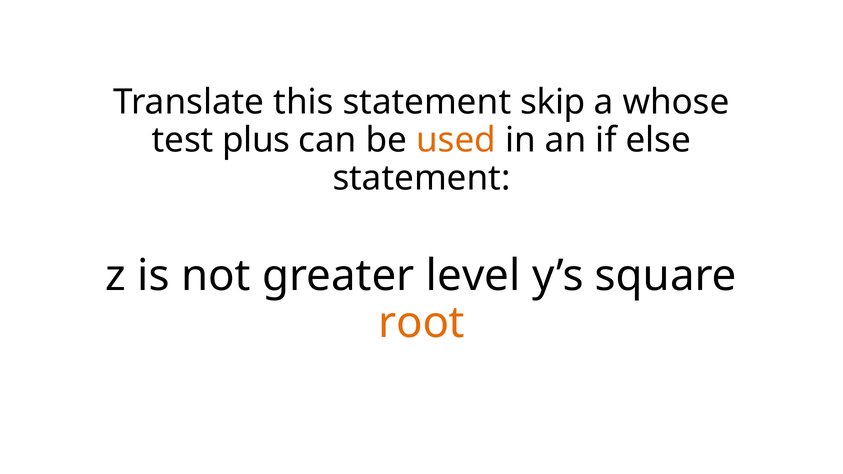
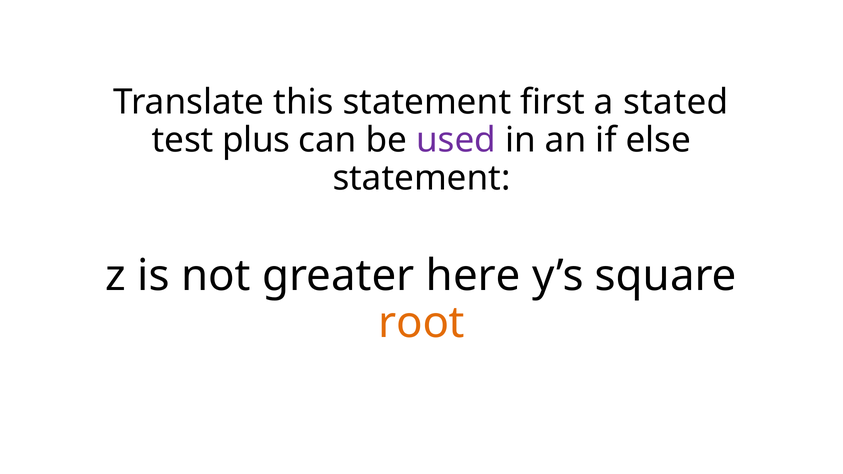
skip: skip -> first (553, 102)
whose: whose -> stated (676, 102)
used colour: orange -> purple (456, 140)
level: level -> here (473, 276)
